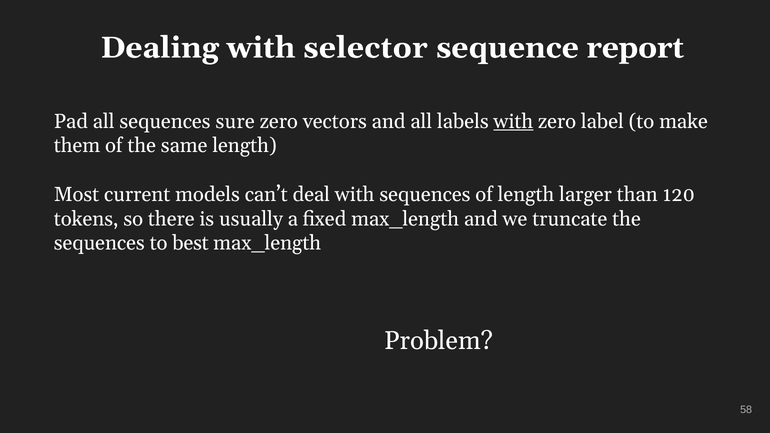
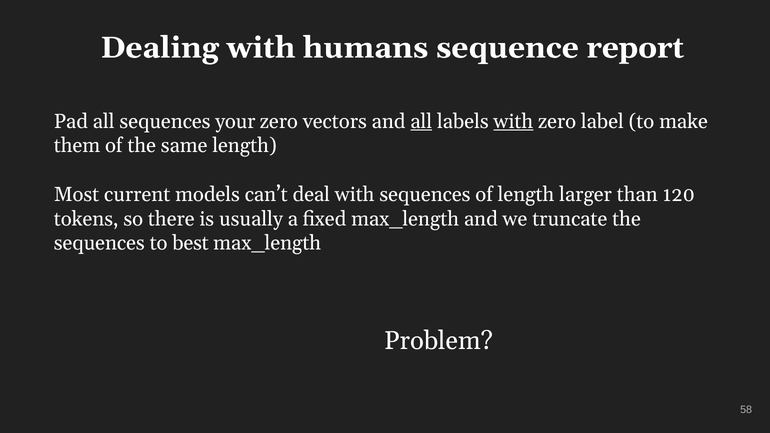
selector: selector -> humans (366, 48)
sure: sure -> your (235, 121)
all underline: none -> present (421, 121)
